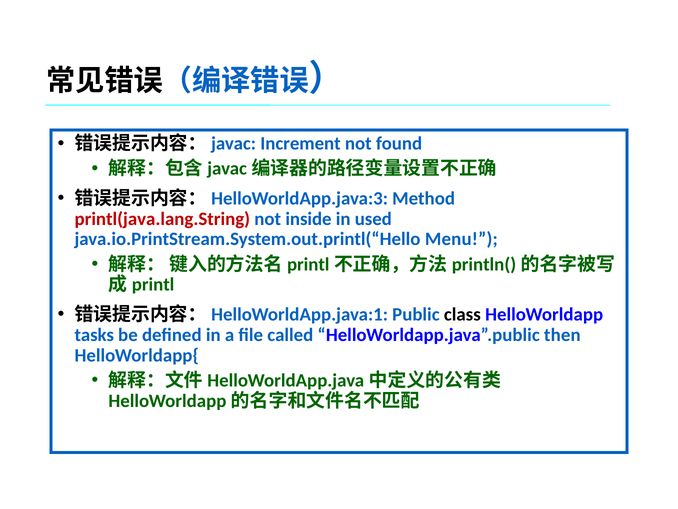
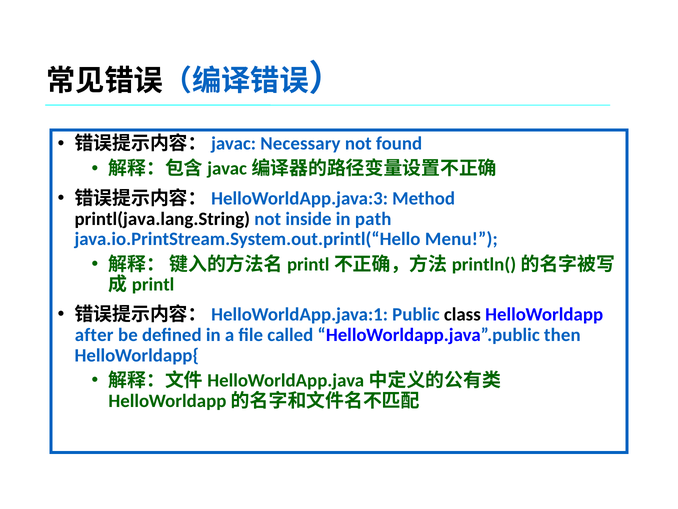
Increment: Increment -> Necessary (300, 143)
printl(java.lang.String colour: red -> black (162, 219)
used: used -> path (373, 219)
tasks: tasks -> after (94, 335)
